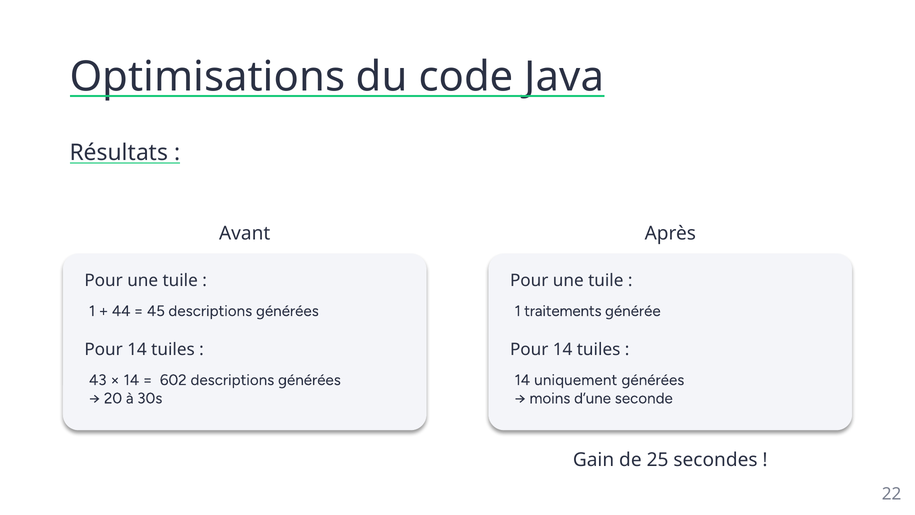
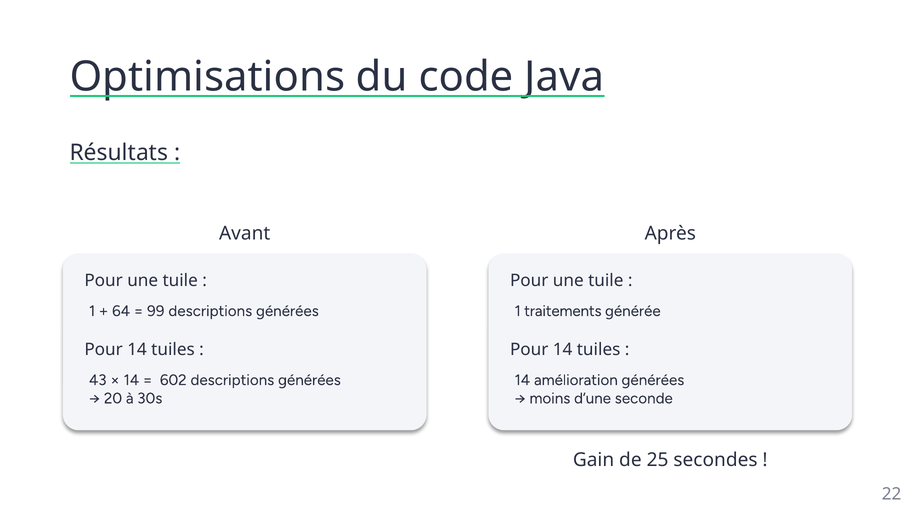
44: 44 -> 64 (121, 311)
45: 45 -> 99 (156, 311)
uniquement: uniquement -> amélioration (576, 380)
